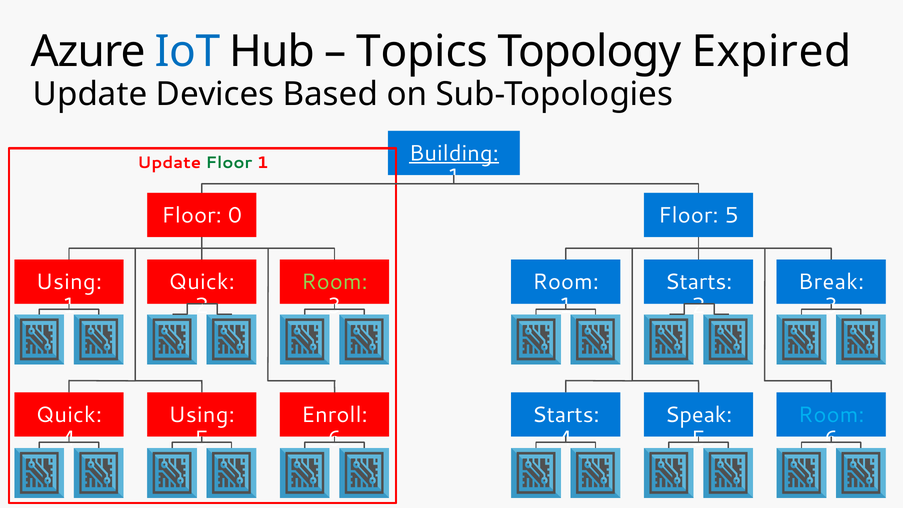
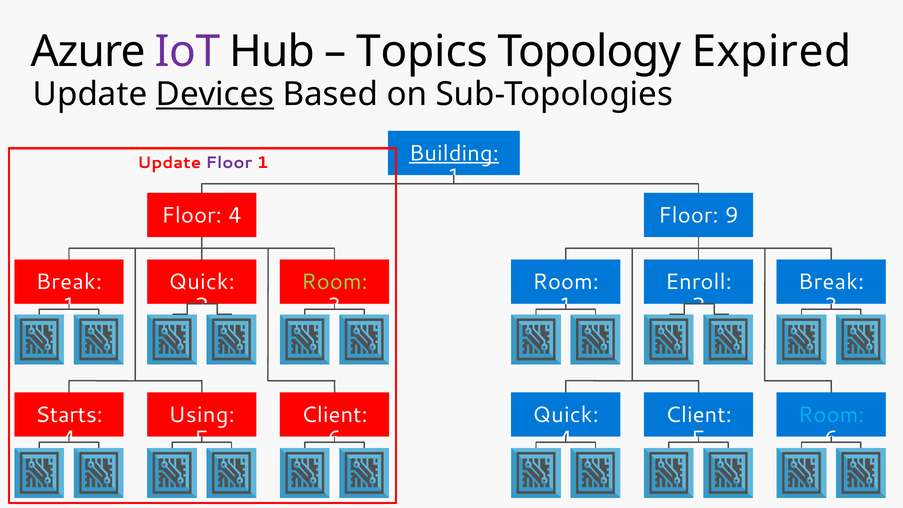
IoT colour: blue -> purple (188, 52)
Devices underline: none -> present (215, 94)
Floor colour: green -> purple (229, 163)
Floor 0: 0 -> 4 (235, 215)
Floor 5: 5 -> 9 (732, 215)
Using: Using -> Break (69, 282)
Starts: Starts -> Enroll (699, 282)
Quick: Quick -> Starts (69, 415)
Enroll: Enroll -> Client (334, 415)
Starts: Starts -> Quick (566, 415)
Speak: Speak -> Client (699, 415)
